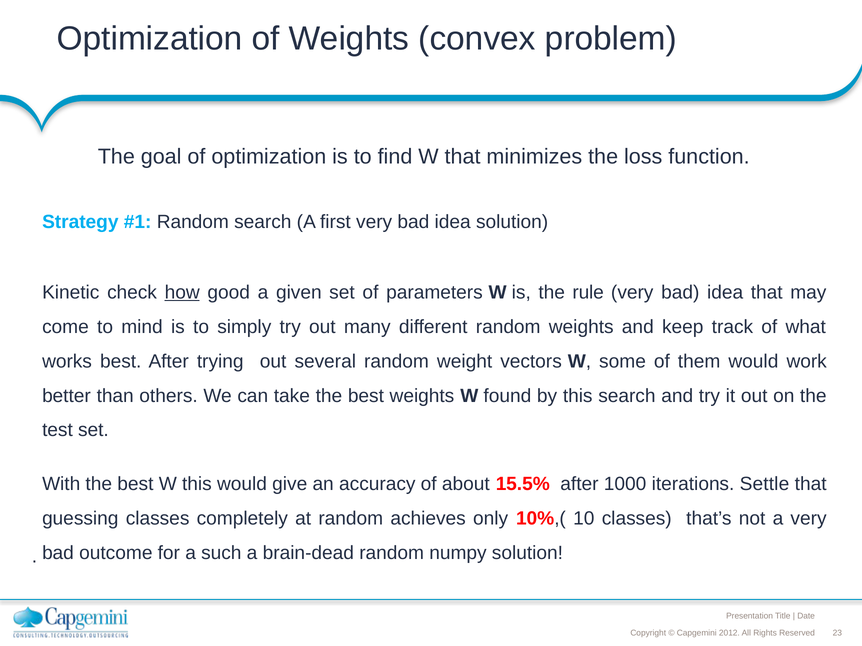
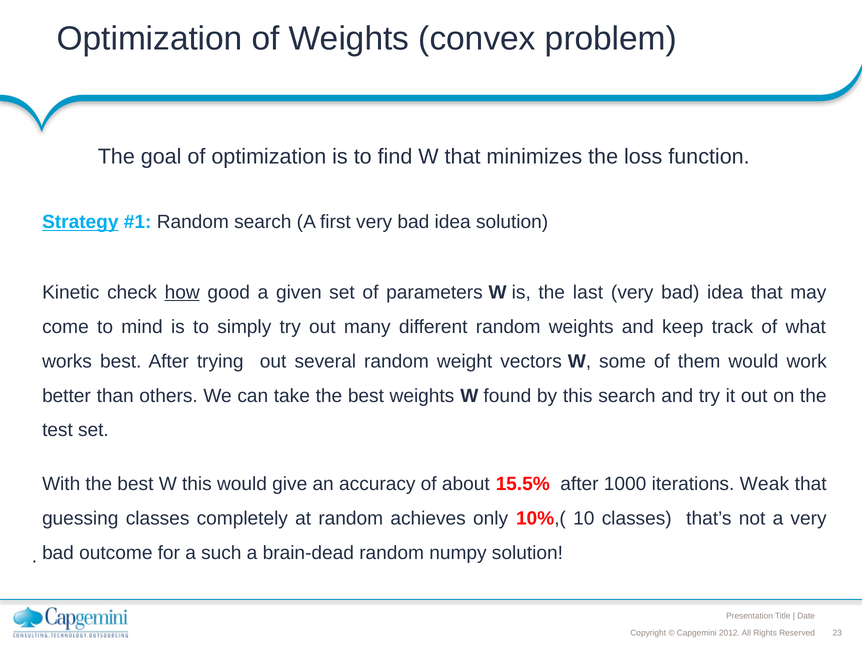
Strategy underline: none -> present (80, 222)
rule: rule -> last (588, 293)
Settle: Settle -> Weak (764, 484)
